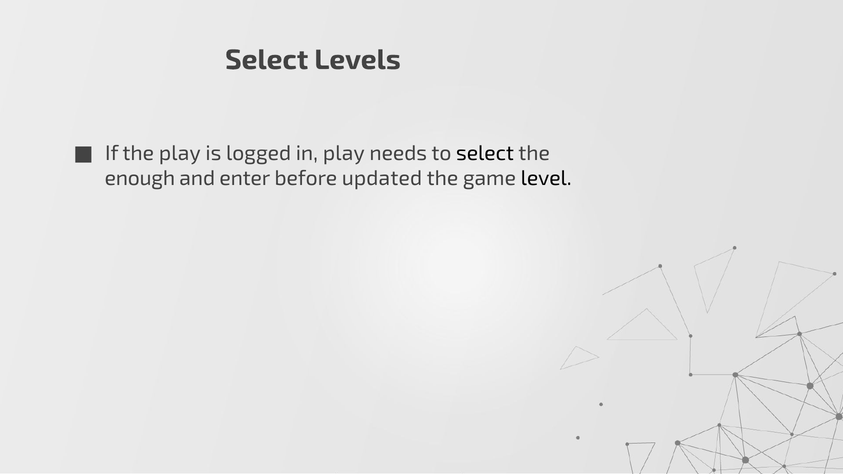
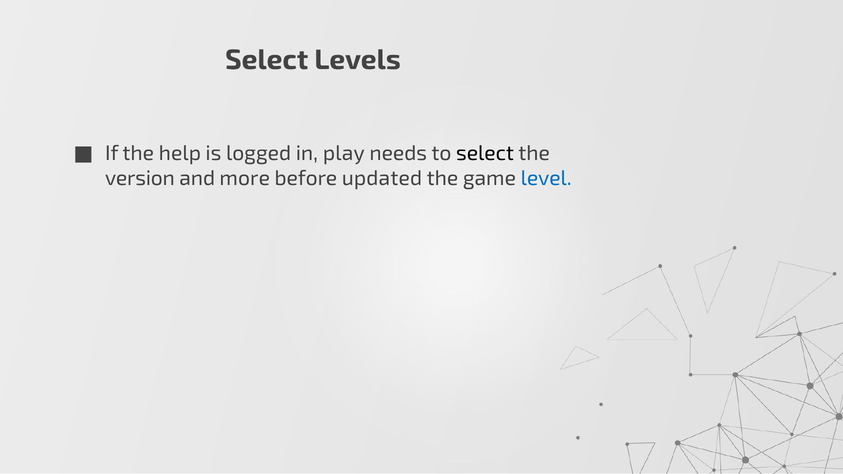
the play: play -> help (180, 153)
enough: enough -> version (140, 179)
enter: enter -> more (245, 179)
level colour: black -> blue (546, 179)
